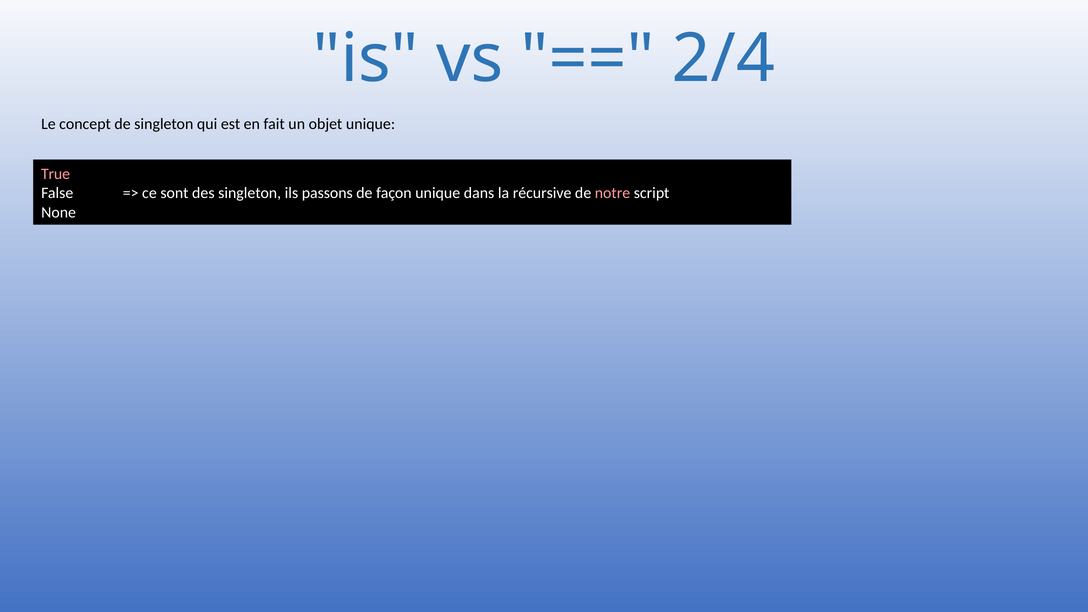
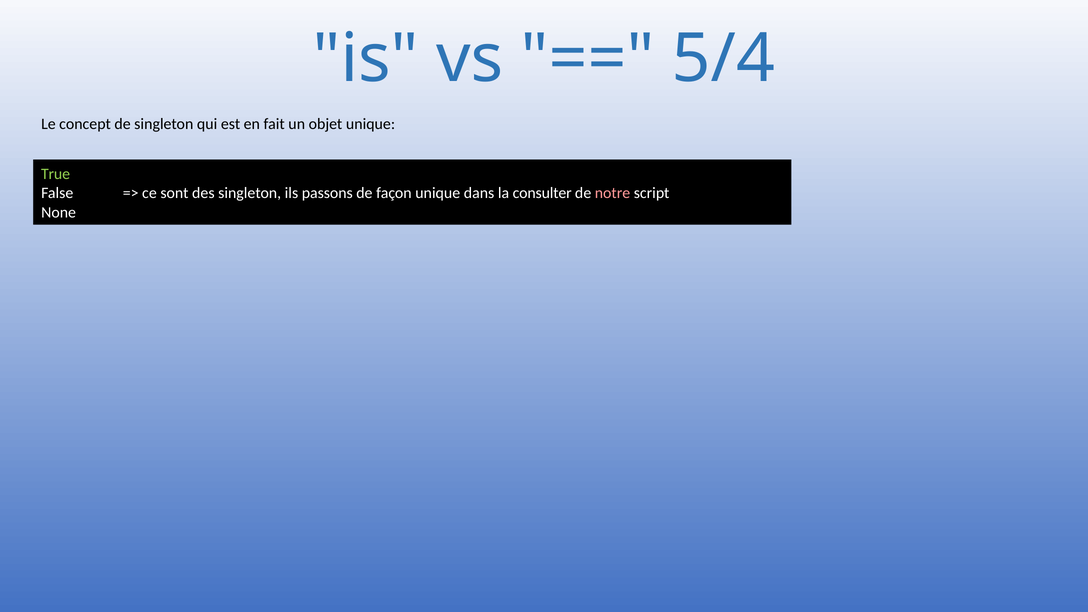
2/4: 2/4 -> 5/4 (724, 59)
True colour: pink -> light green (56, 174)
récursive: récursive -> consulter (542, 193)
